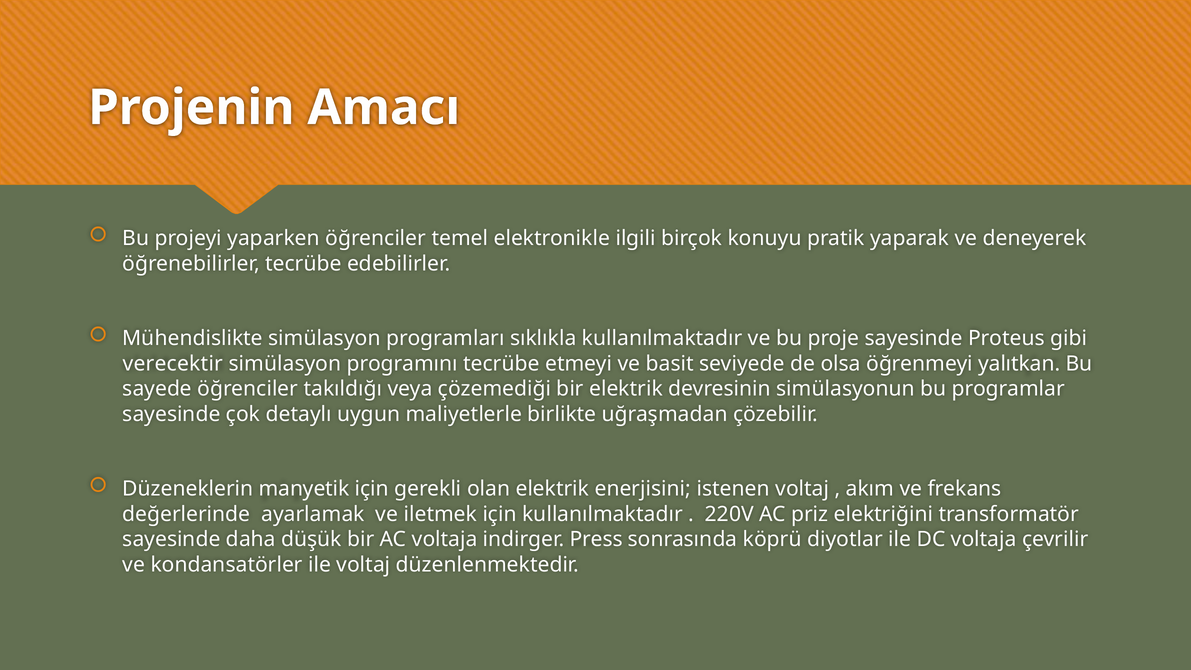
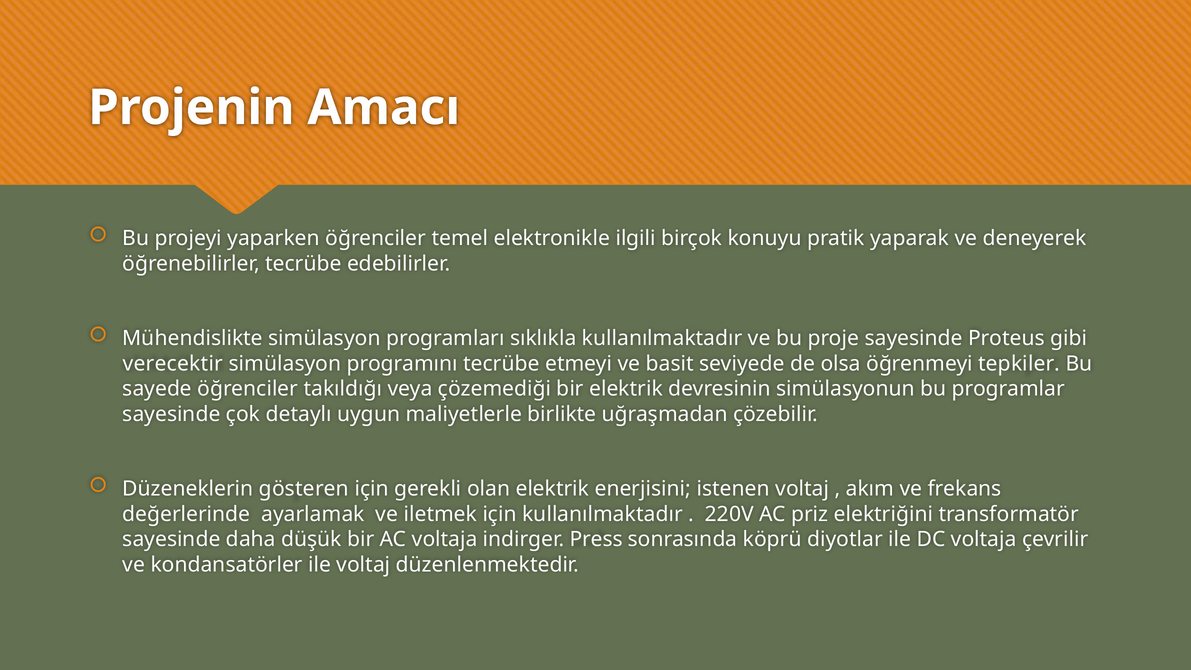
yalıtkan: yalıtkan -> tepkiler (1019, 364)
manyetik: manyetik -> gösteren (304, 489)
